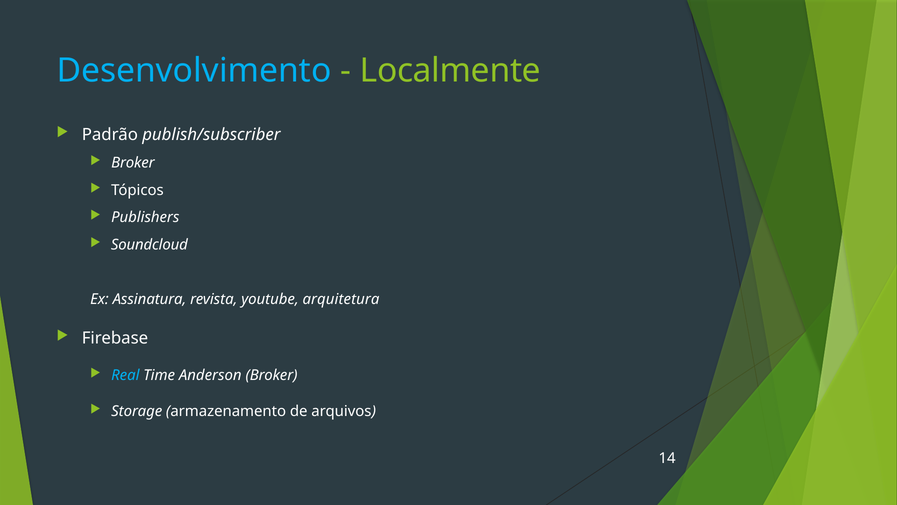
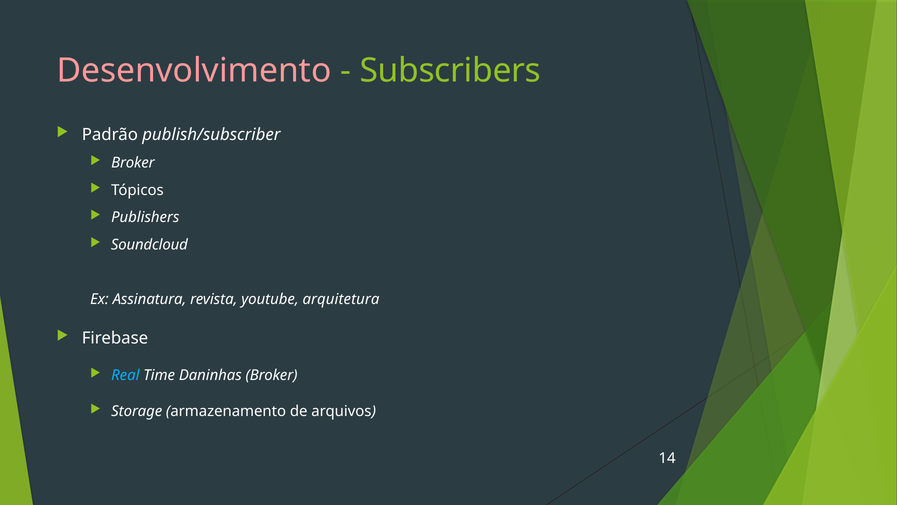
Desenvolvimento colour: light blue -> pink (194, 71)
Localmente: Localmente -> Subscribers (450, 71)
Anderson: Anderson -> Daninhas (210, 375)
